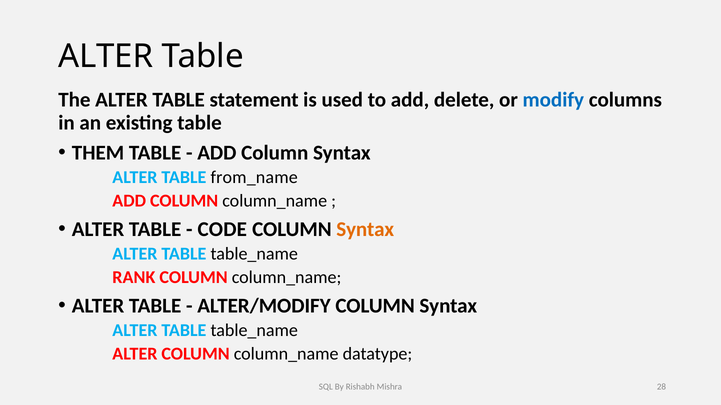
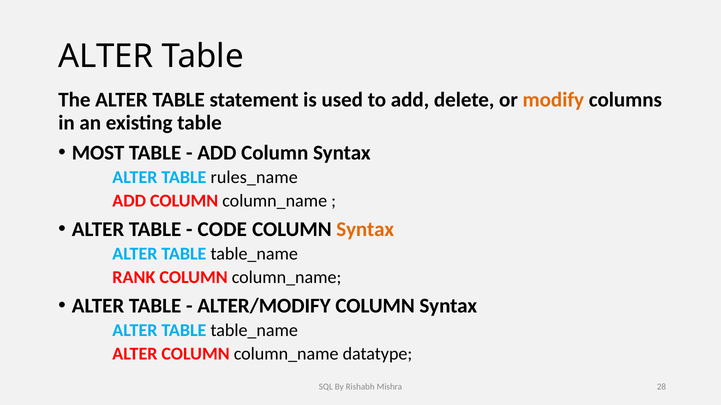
modify colour: blue -> orange (553, 100)
THEM: THEM -> MOST (98, 153)
from_name: from_name -> rules_name (254, 178)
